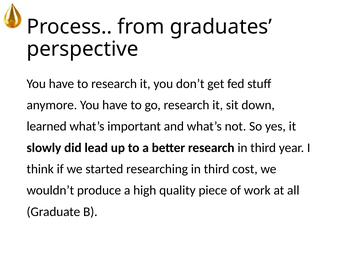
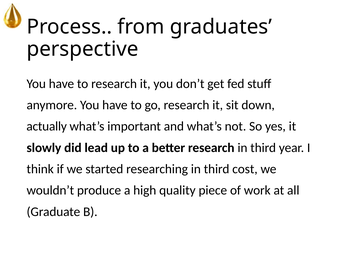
learned: learned -> actually (47, 126)
